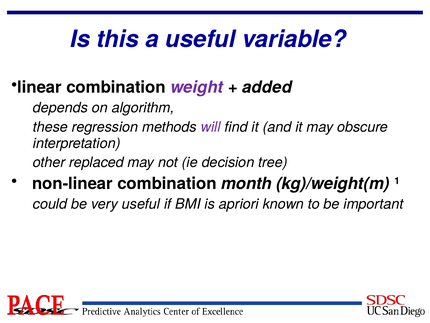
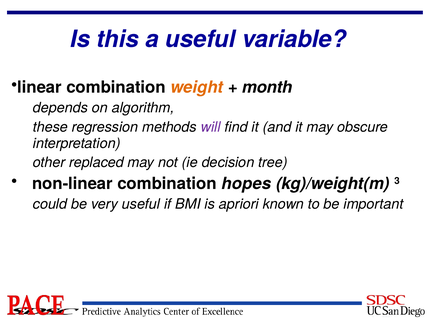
weight colour: purple -> orange (197, 87)
added: added -> month (267, 87)
month: month -> hopes (246, 183)
1: 1 -> 3 (397, 181)
